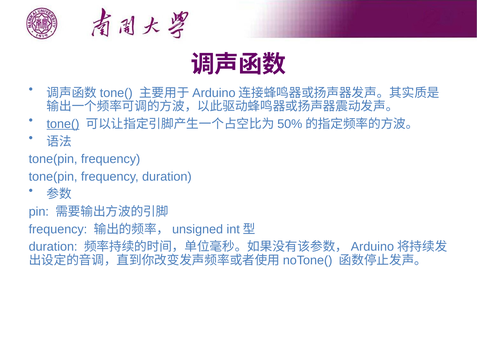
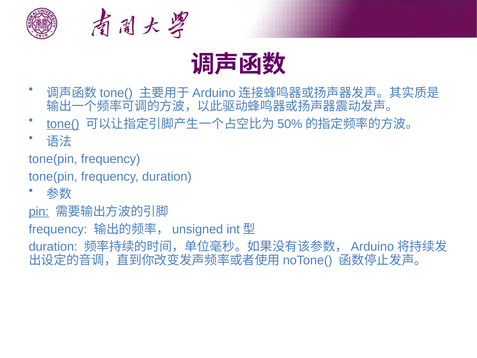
pin underline: none -> present (39, 212)
